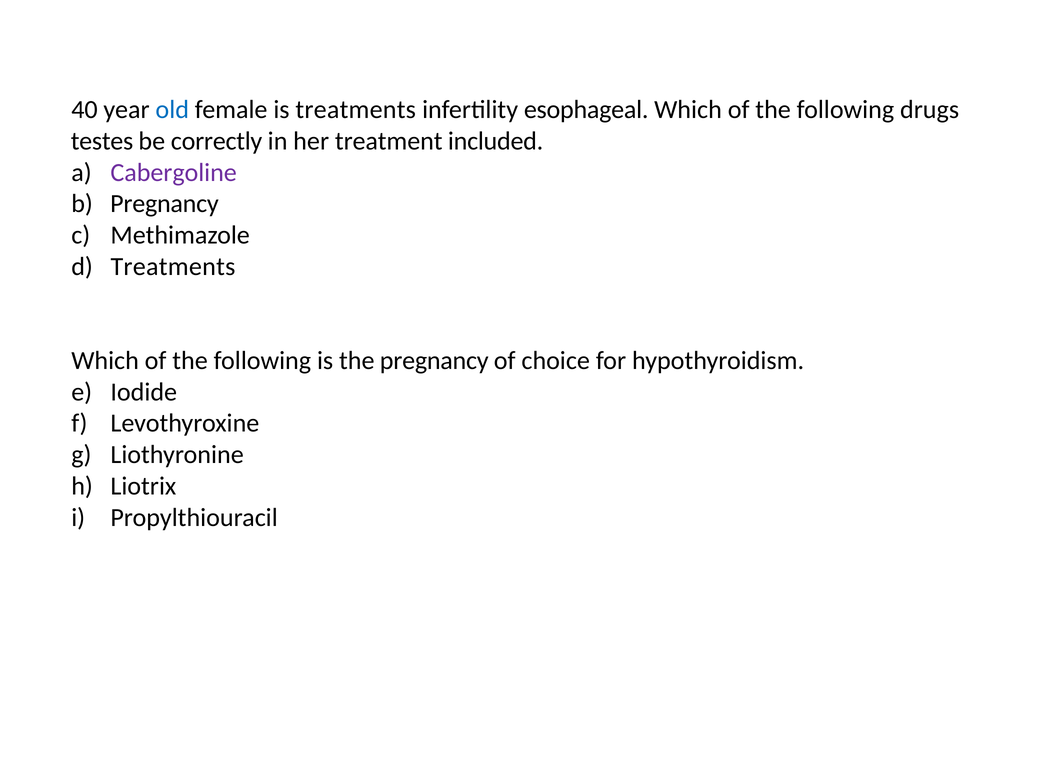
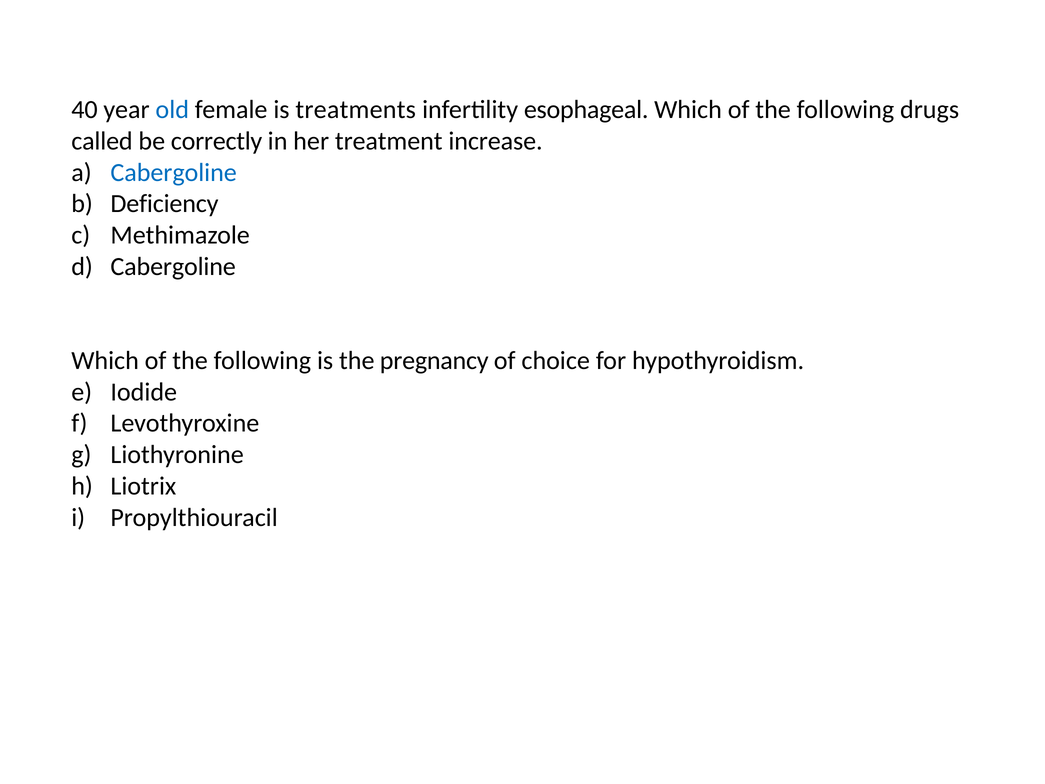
testes: testes -> called (102, 141)
included: included -> increase (496, 141)
Cabergoline colour: purple -> blue (174, 172)
Pregnancy: Pregnancy -> Deficiency (164, 204)
Treatments: Treatments -> Cabergoline (173, 266)
